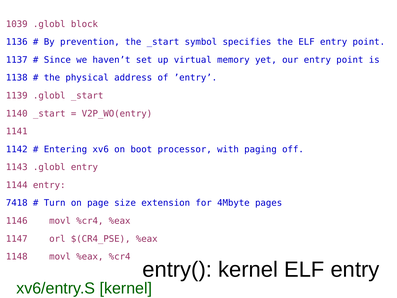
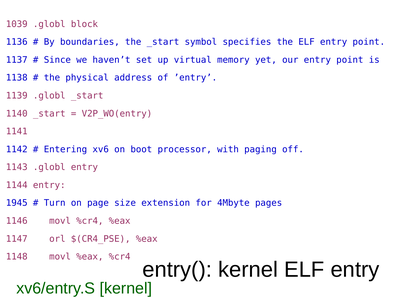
prevention: prevention -> boundaries (90, 42)
7418: 7418 -> 1945 (17, 203)
